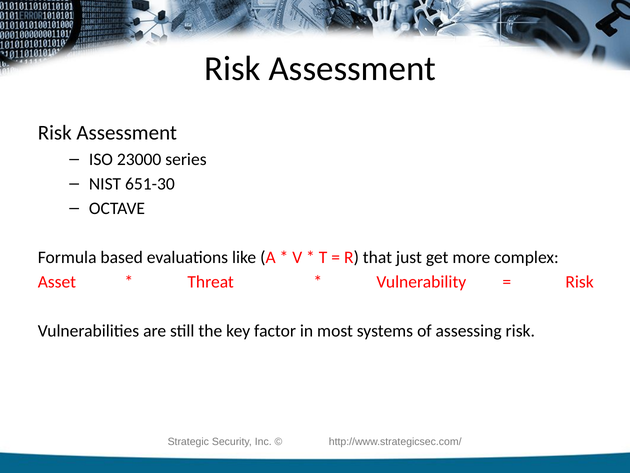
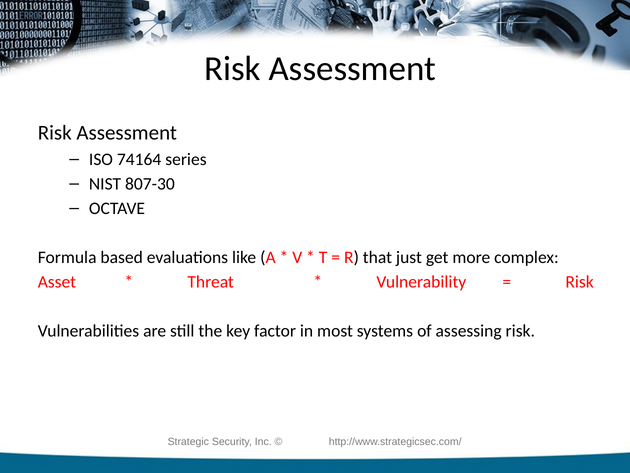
23000: 23000 -> 74164 (139, 159)
651-30: 651-30 -> 807-30 (150, 184)
